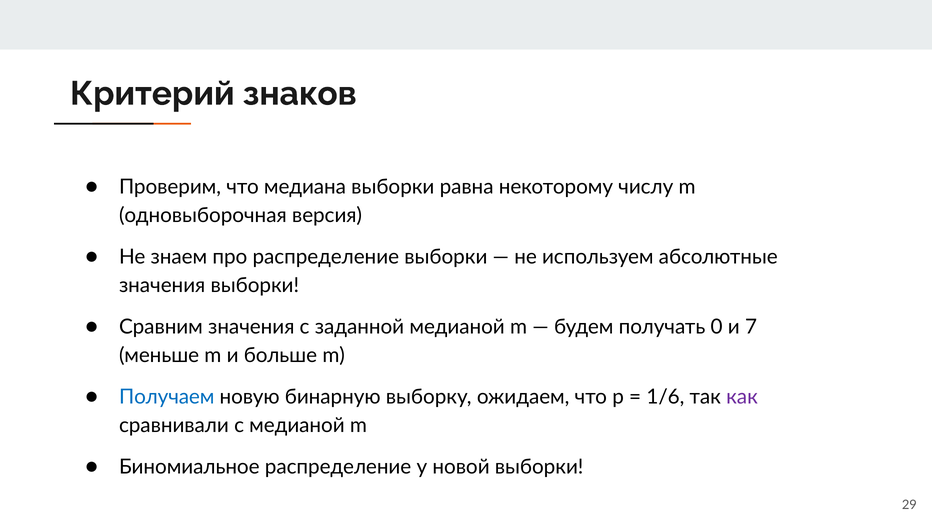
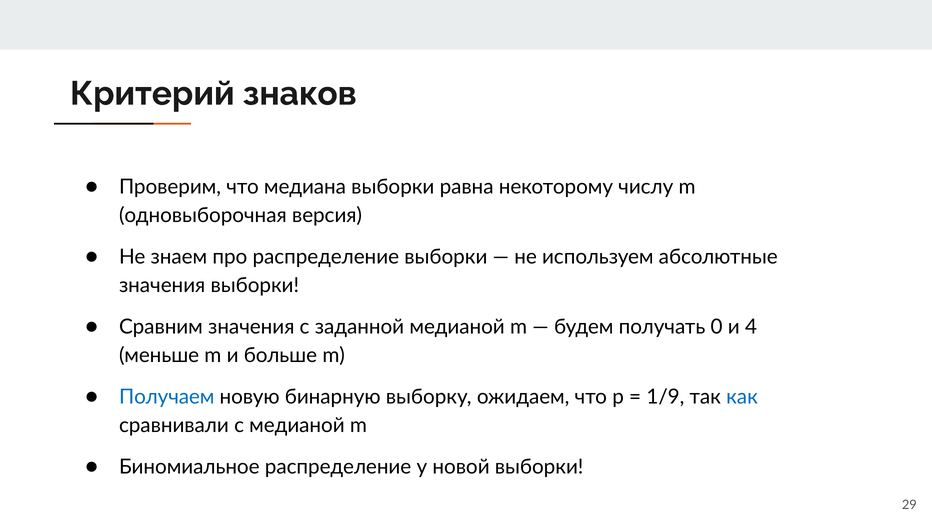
7: 7 -> 4 (751, 327)
1/6: 1/6 -> 1/9 (665, 397)
как colour: purple -> blue (742, 397)
